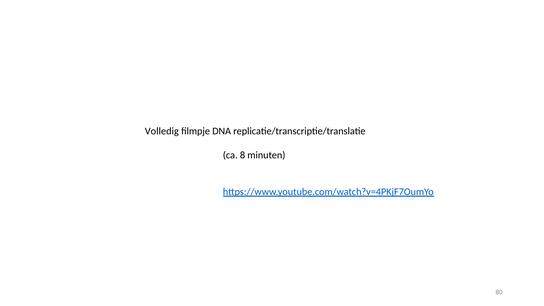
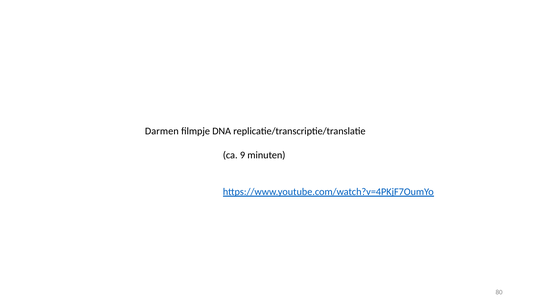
Volledig: Volledig -> Darmen (162, 131)
8: 8 -> 9 (243, 155)
